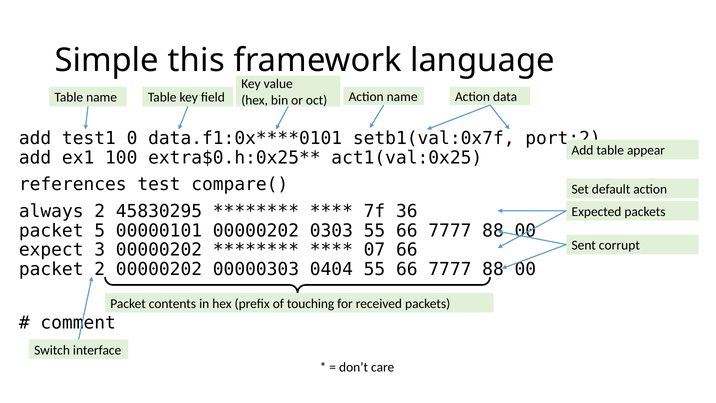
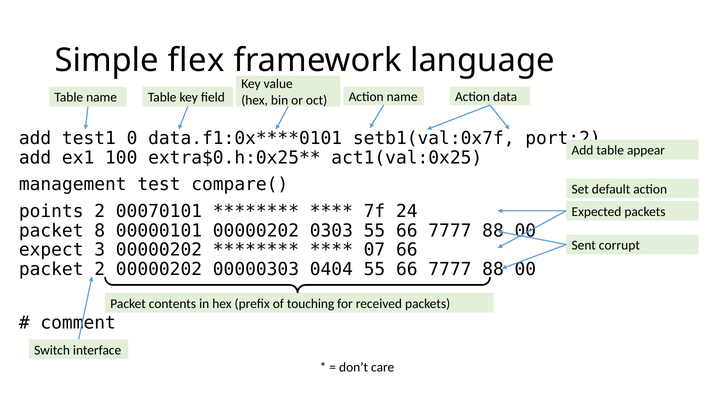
this: this -> flex (196, 60)
references: references -> management (73, 184)
always: always -> points (51, 211)
45830295: 45830295 -> 00070101 (159, 211)
36: 36 -> 24 (407, 211)
5: 5 -> 8 (100, 231)
